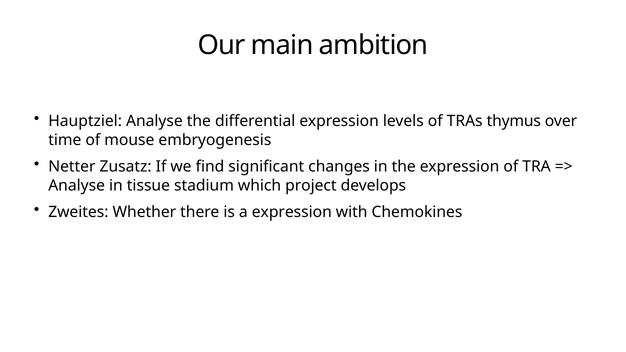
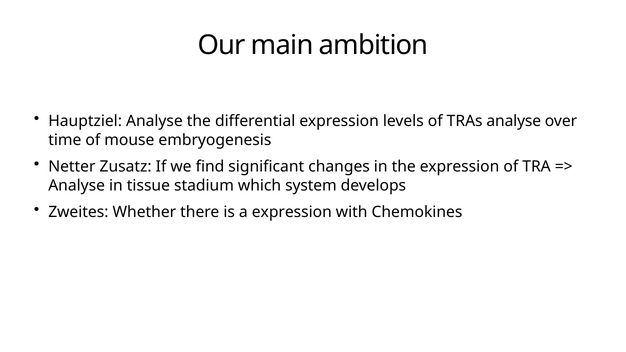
TRAs thymus: thymus -> analyse (514, 121)
project: project -> system (311, 186)
